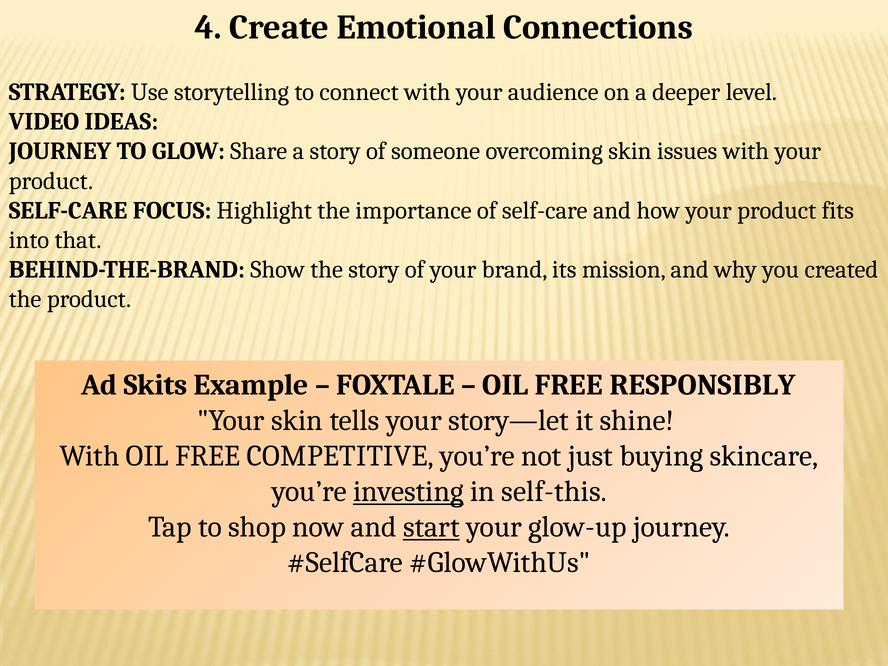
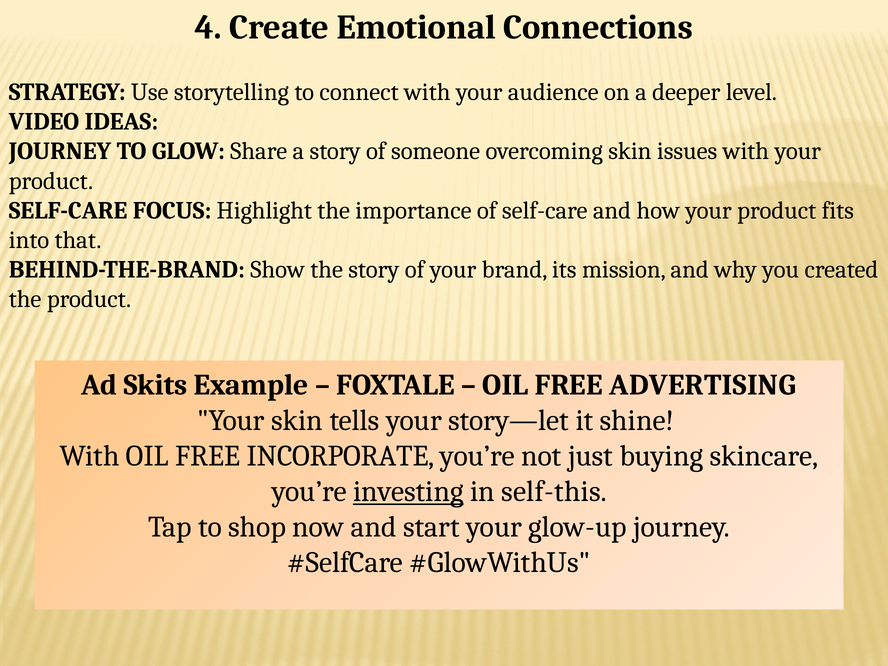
RESPONSIBLY: RESPONSIBLY -> ADVERTISING (703, 385)
COMPETITIVE: COMPETITIVE -> INCORPORATE (341, 456)
start underline: present -> none (431, 527)
